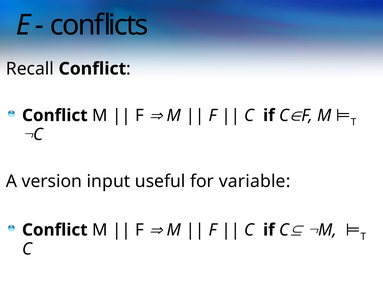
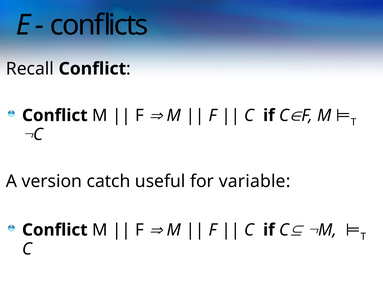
input: input -> catch (109, 181)
